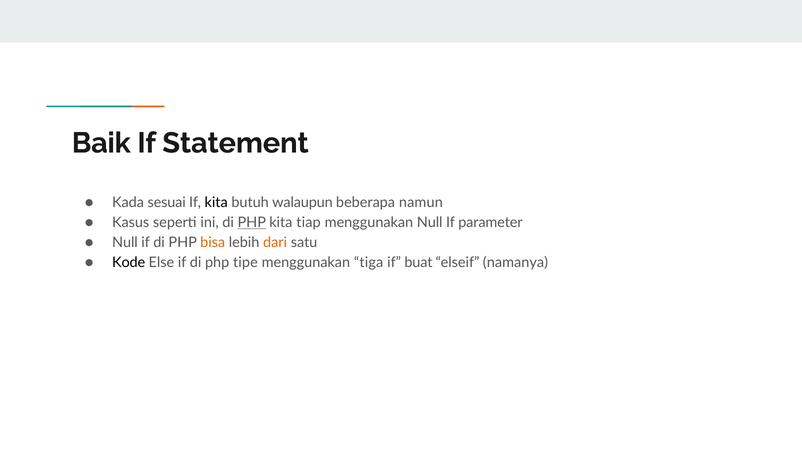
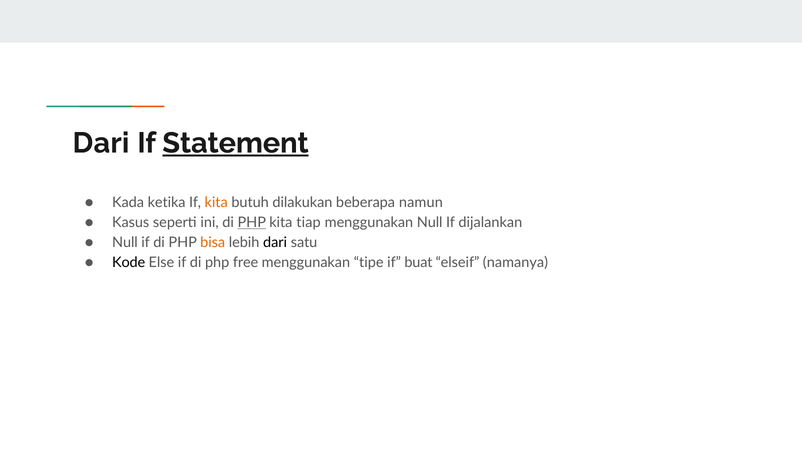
Baik: Baik -> Dari (101, 143)
Statement underline: none -> present (235, 143)
sesuai: sesuai -> ketika (167, 203)
kita colour: black -> orange (216, 203)
walaupun: walaupun -> dilakukan (302, 203)
parameter: parameter -> dijalankan (490, 223)
dari colour: orange -> black (275, 243)
tipe: tipe -> free (246, 263)
tiga: tiga -> tipe (369, 263)
